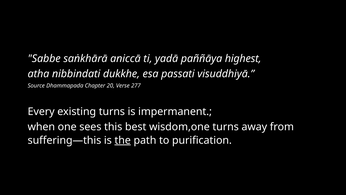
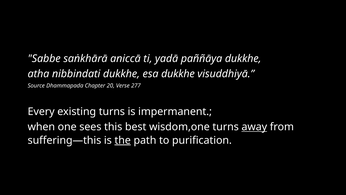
paññāya highest: highest -> dukkhe (243, 58)
esa passati: passati -> dukkhe (178, 74)
away underline: none -> present (254, 127)
